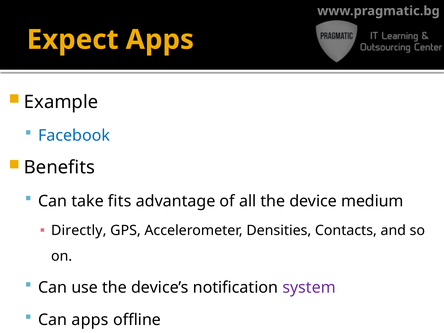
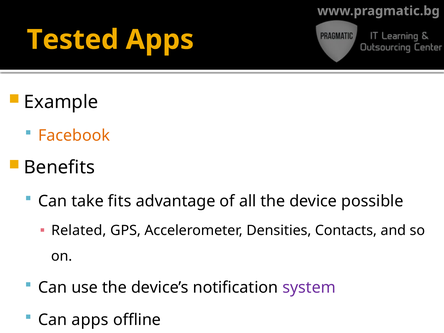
Expect: Expect -> Tested (73, 40)
Facebook colour: blue -> orange (74, 136)
medium: medium -> possible (372, 201)
Directly: Directly -> Related (79, 231)
